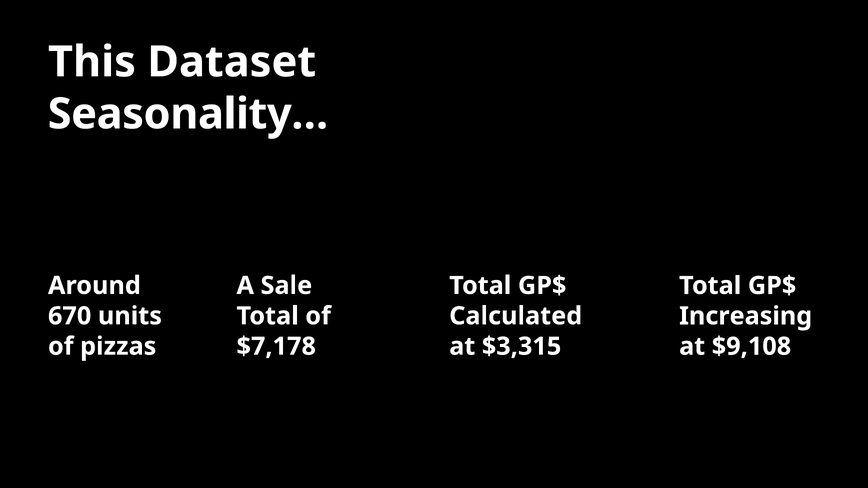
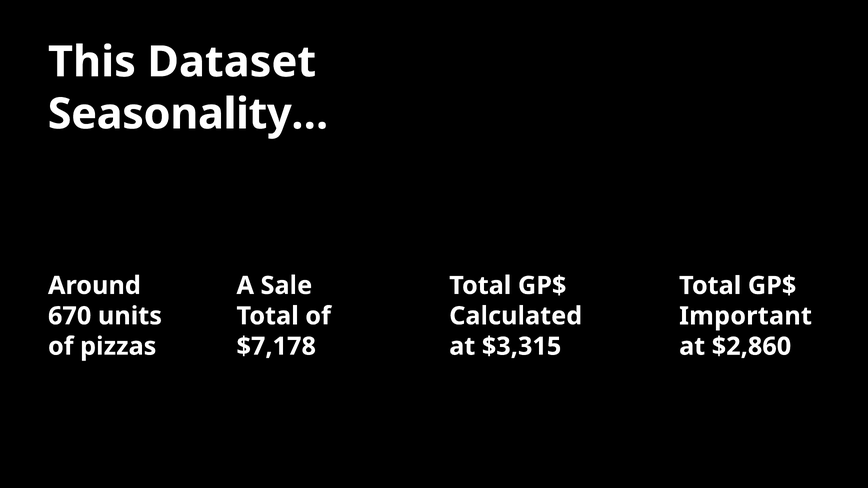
Increasing: Increasing -> Important (746, 316)
$9,108: $9,108 -> $2,860 (751, 347)
